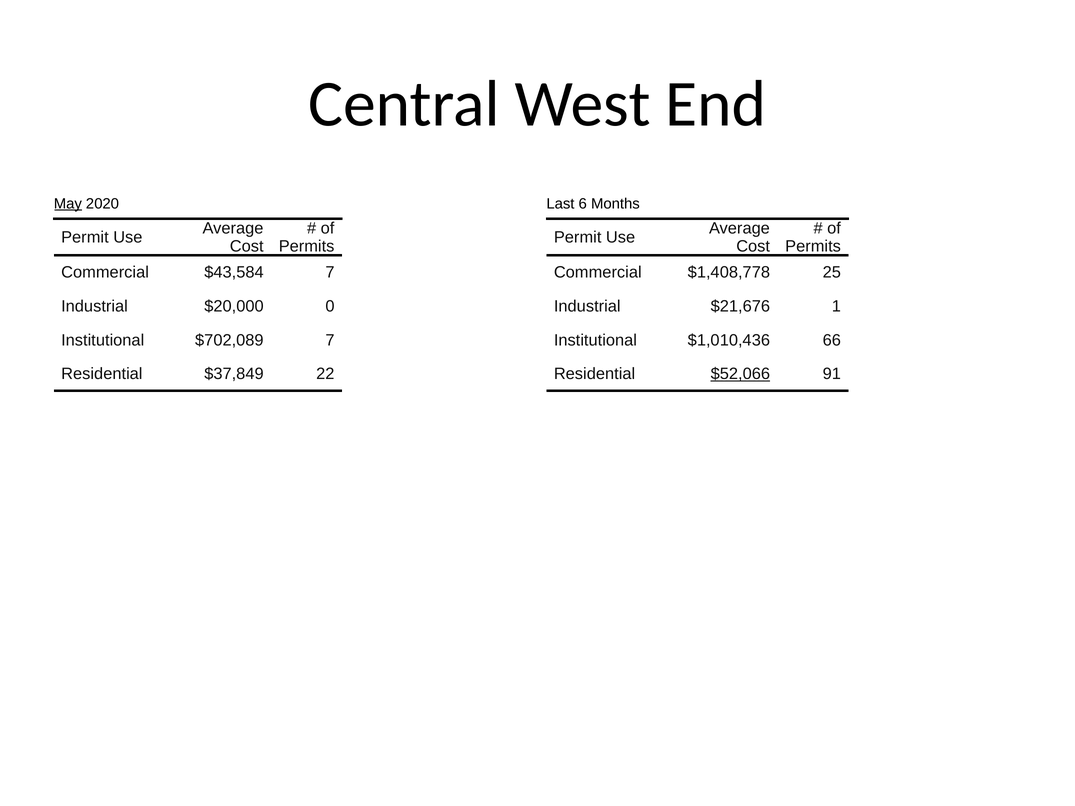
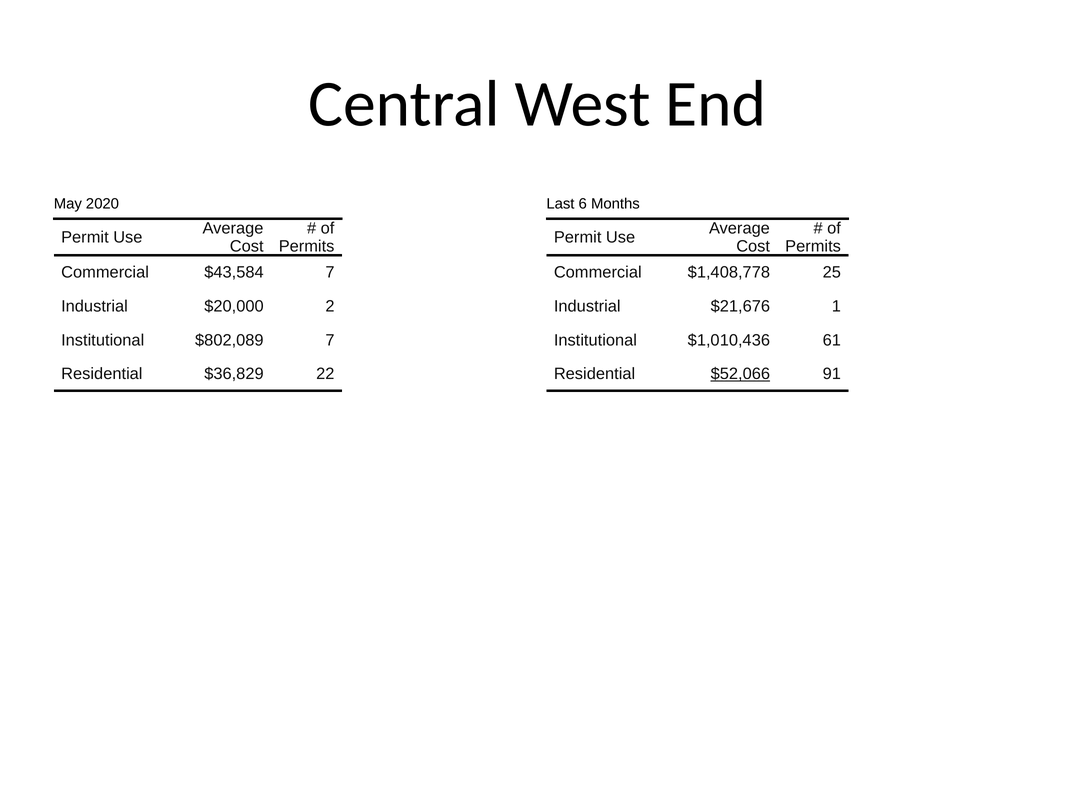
May underline: present -> none (68, 204)
0: 0 -> 2 (330, 306)
$702,089: $702,089 -> $802,089 (229, 340)
66: 66 -> 61 (832, 340)
$37,849: $37,849 -> $36,829 (234, 374)
